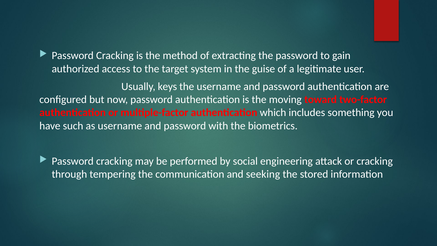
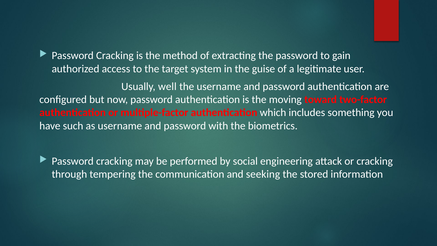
keys: keys -> well (167, 86)
